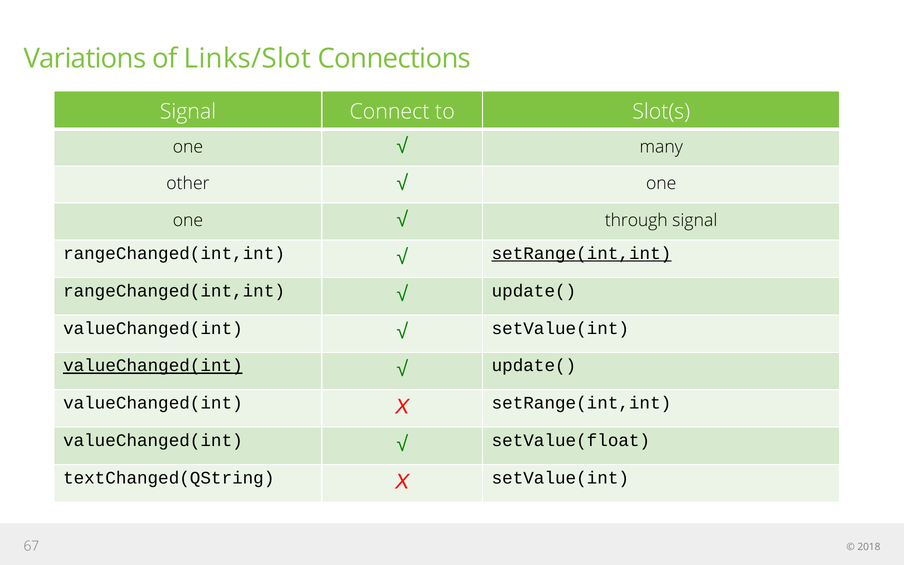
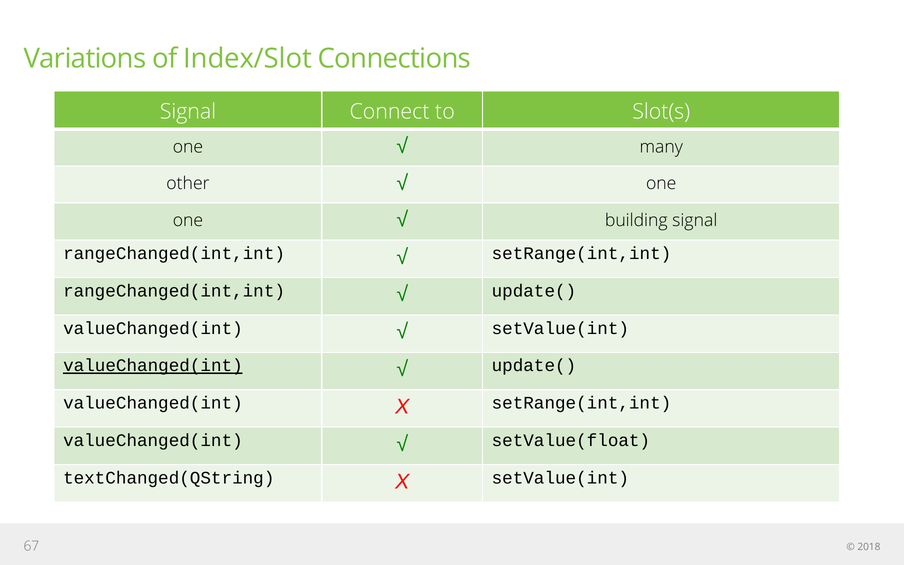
Links/Slot: Links/Slot -> Index/Slot (248, 59)
through: through -> building (636, 220)
setRange(int,int underline: present -> none (581, 253)
